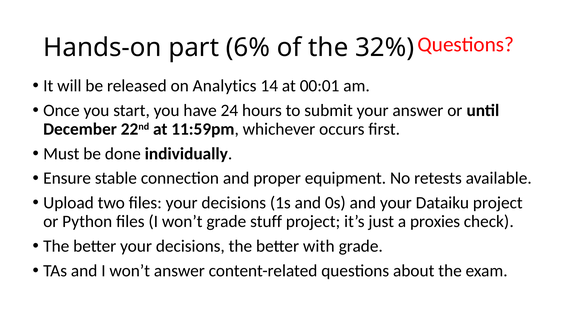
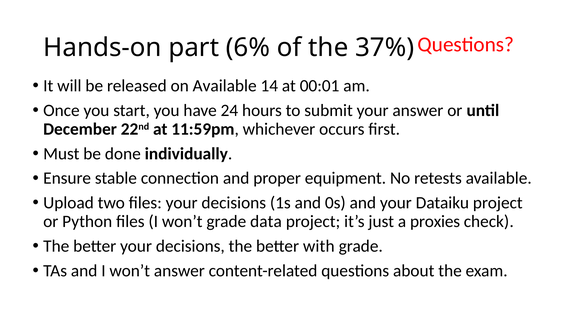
32%: 32% -> 37% (385, 48)
on Analytics: Analytics -> Available (225, 86)
stuff: stuff -> data (266, 222)
